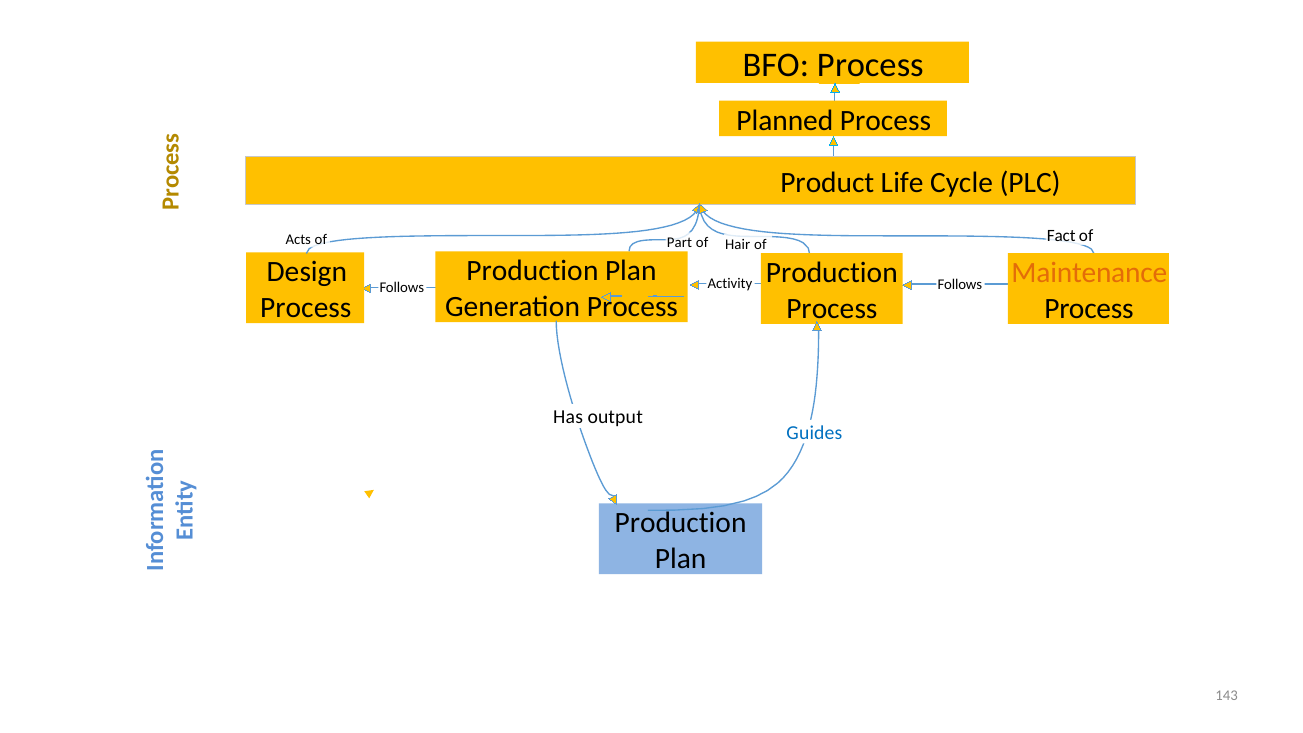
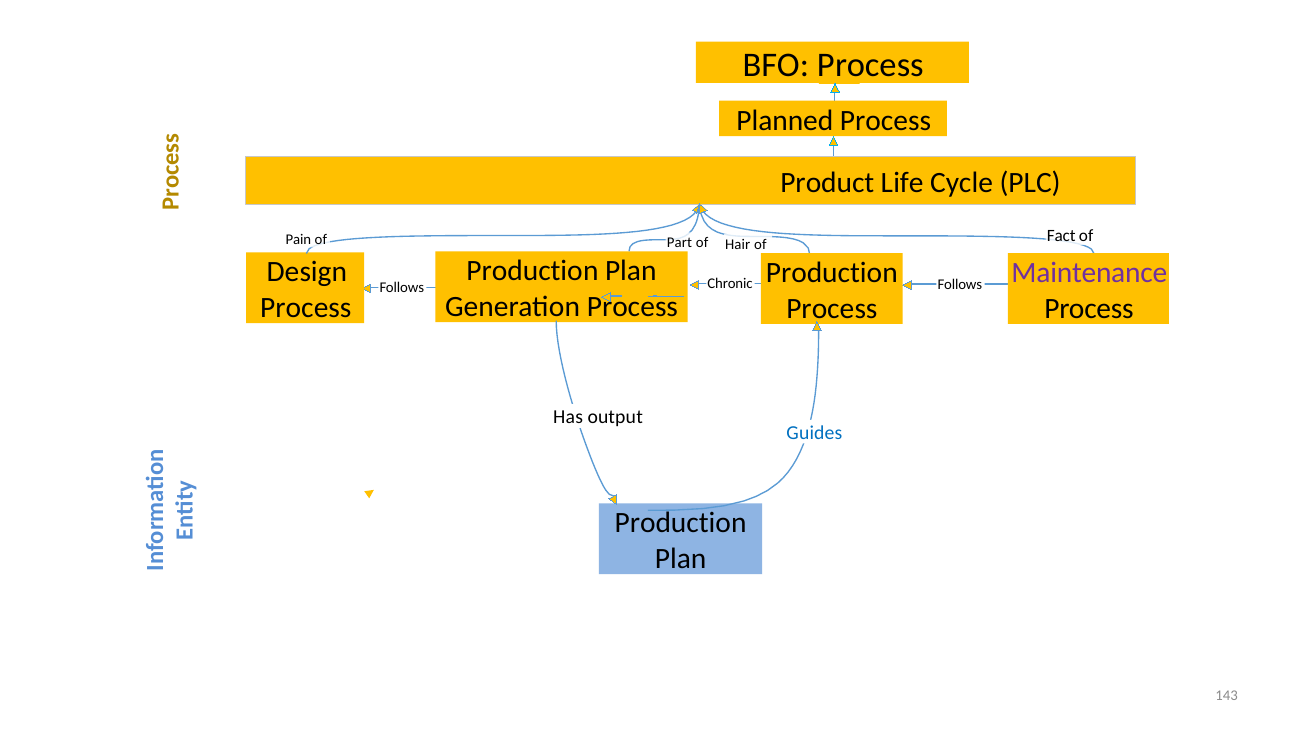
Acts: Acts -> Pain (298, 240)
Maintenance colour: orange -> purple (1089, 273)
Activity: Activity -> Chronic (730, 284)
